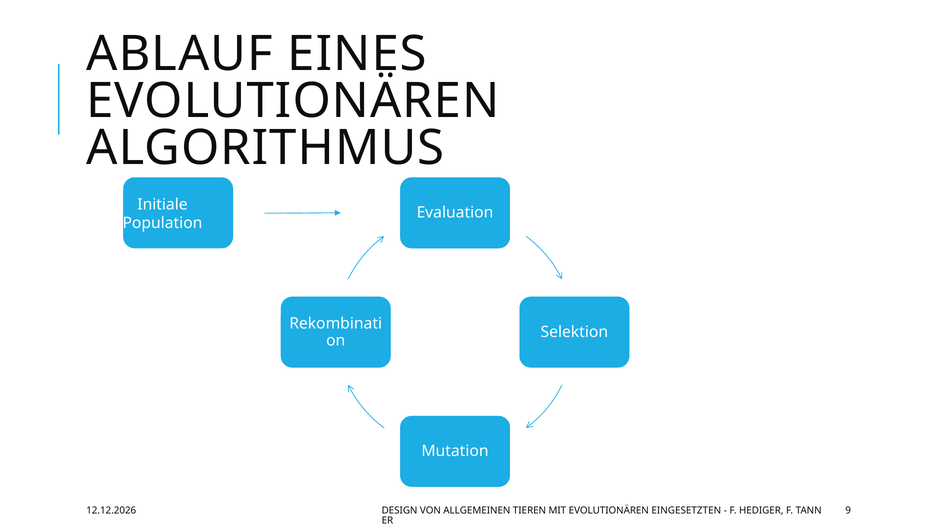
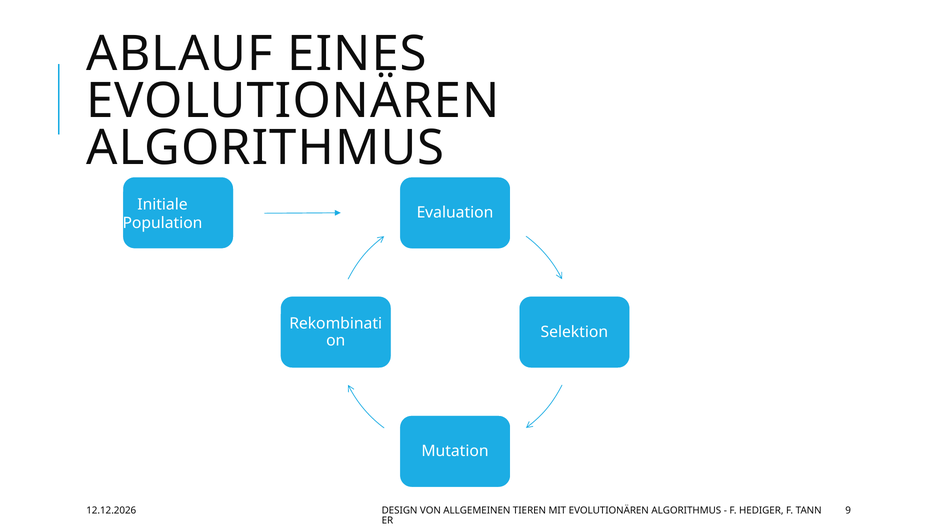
MIT EVOLUTIONÄREN EINGESETZTEN: EINGESETZTEN -> ALGORITHMUS (686, 511)
